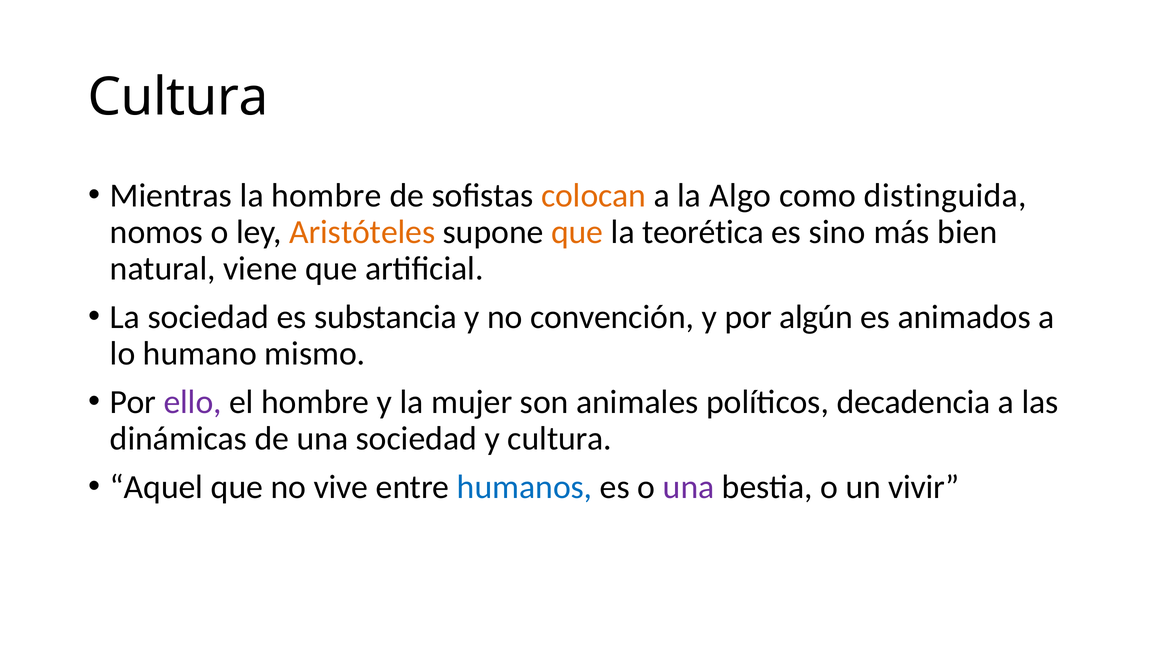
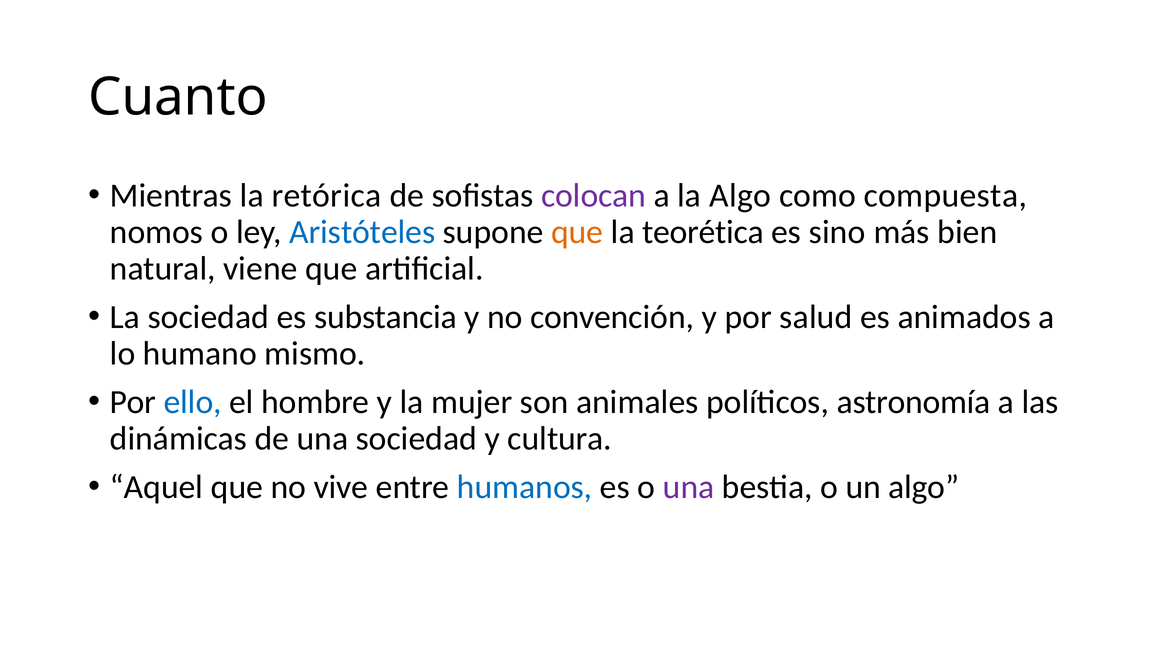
Cultura: Cultura -> Cuanto (178, 97)
la hombre: hombre -> retórica (326, 196)
colocan colour: orange -> purple (594, 196)
distinguida: distinguida -> compuesta (945, 196)
Aristóteles colour: orange -> blue (362, 232)
algún: algún -> salud (816, 317)
ello colour: purple -> blue (193, 402)
decadencia: decadencia -> astronomía (914, 402)
un vivir: vivir -> algo (924, 487)
